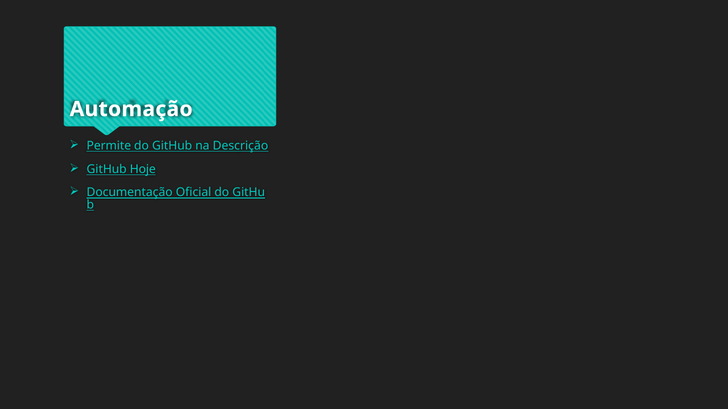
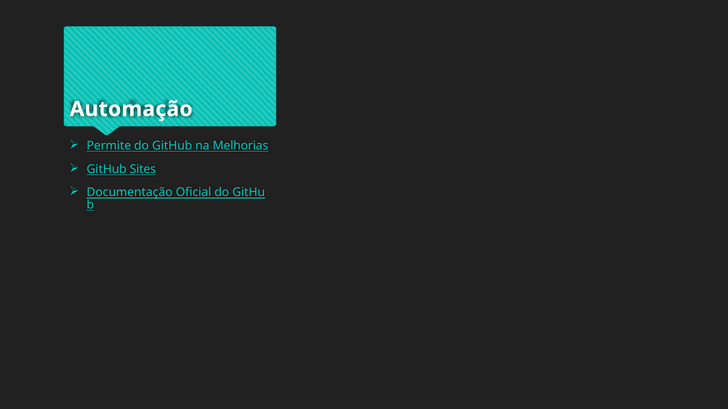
Descrição: Descrição -> Melhorias (241, 146)
Hoje: Hoje -> Sites (143, 169)
